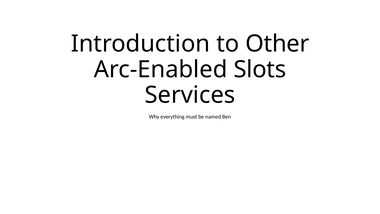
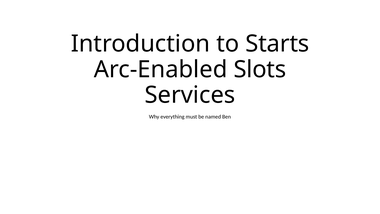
Other: Other -> Starts (277, 44)
